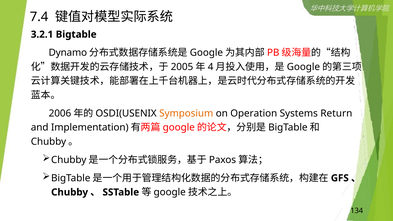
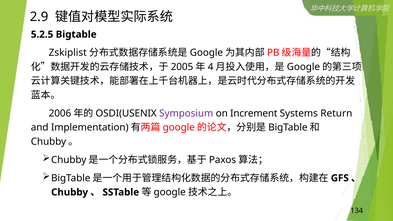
7.4: 7.4 -> 2.9 (39, 17)
3.2.1: 3.2.1 -> 5.2.5 (42, 34)
Dynamo: Dynamo -> Zskiplist (68, 53)
Symposium colour: orange -> purple (186, 113)
Operation: Operation -> Increment (254, 113)
